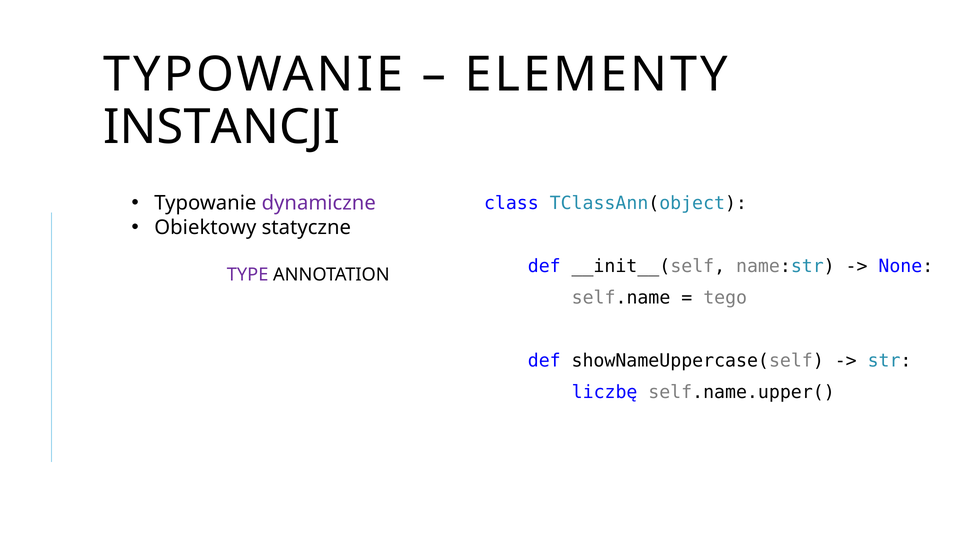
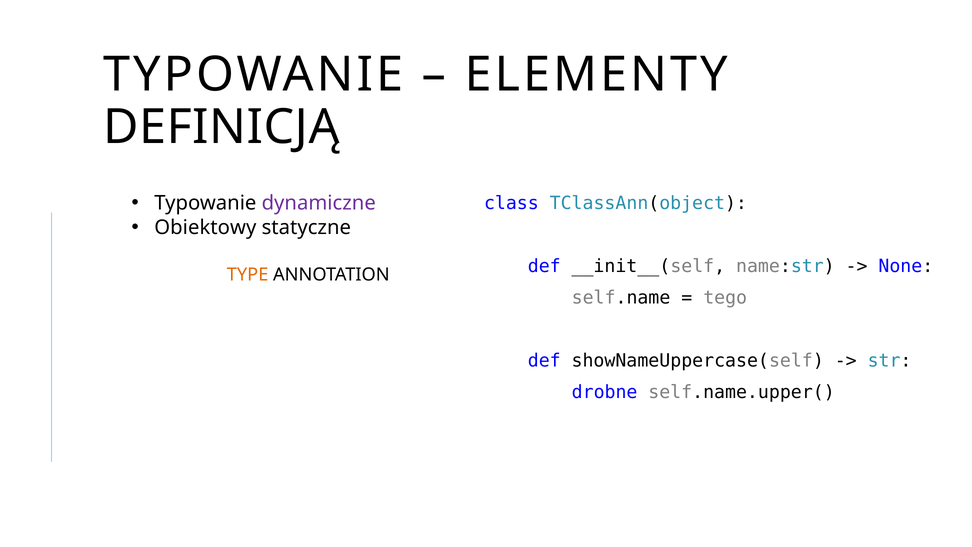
INSTANCJI: INSTANCJI -> DEFINICJĄ (221, 127)
TYPE colour: purple -> orange (248, 274)
liczbę: liczbę -> drobne (605, 392)
